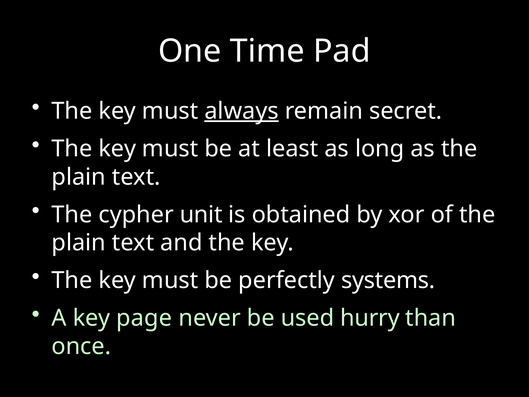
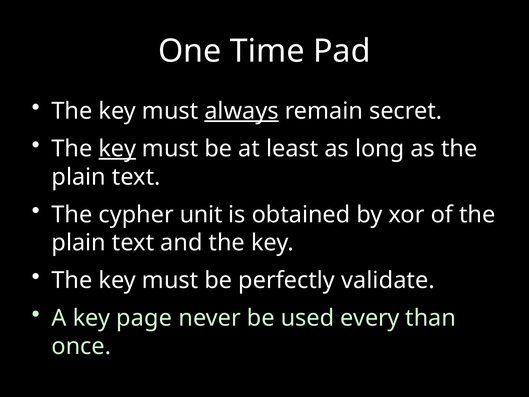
key underline: none -> present (117, 149)
systems: systems -> validate (388, 280)
hurry: hurry -> every (370, 318)
